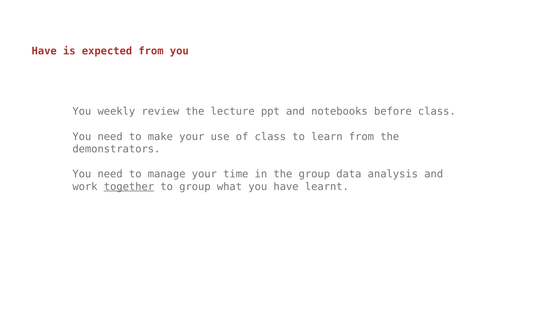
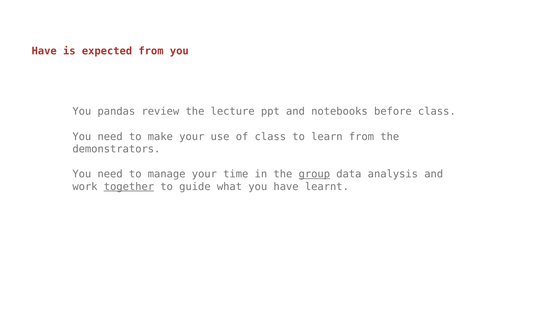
weekly: weekly -> pandas (116, 112)
group underline: none -> present (314, 174)
to group: group -> guide (195, 187)
